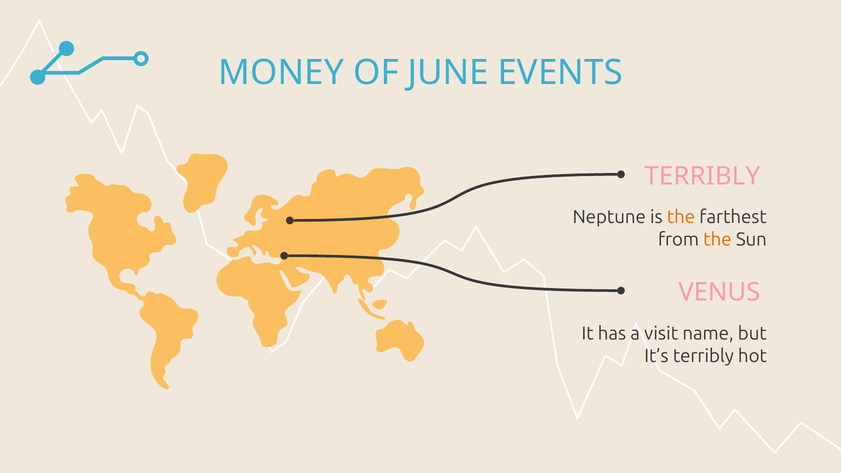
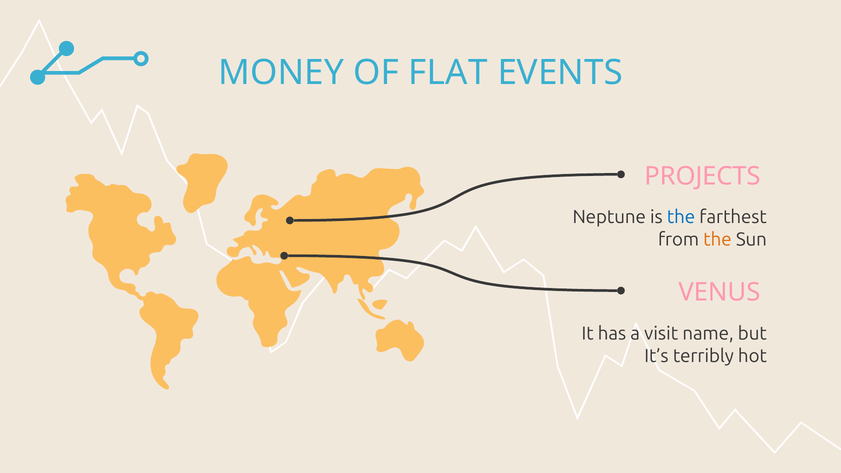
JUNE: JUNE -> FLAT (448, 73)
TERRIBLY: TERRIBLY -> PROJECTS (702, 176)
the colour: orange -> blue (681, 217)
